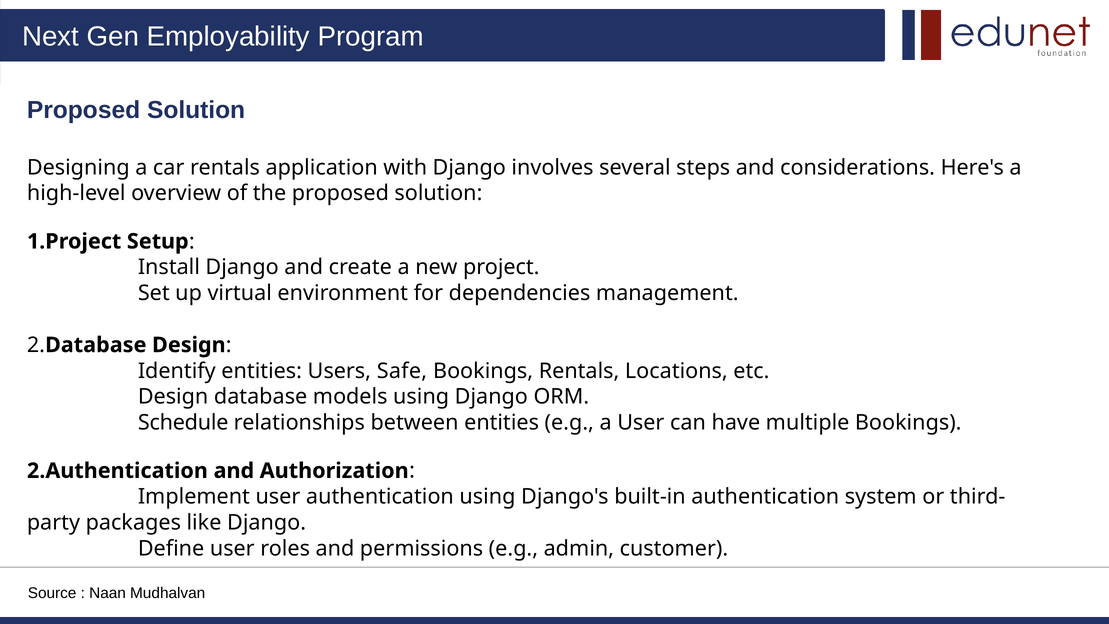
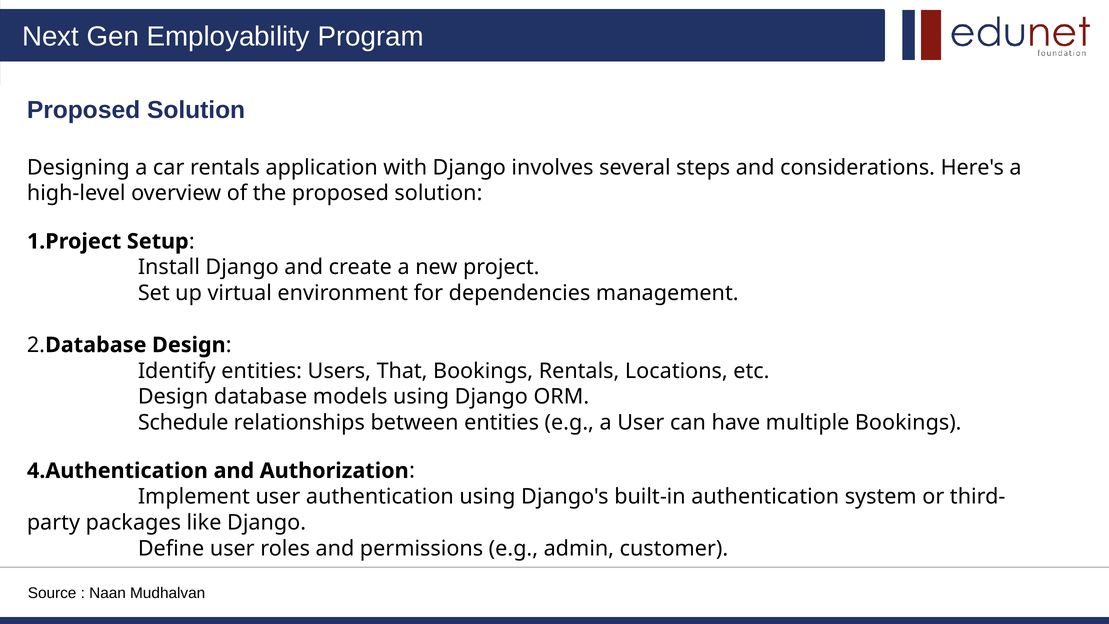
Safe: Safe -> That (402, 371)
2.Authentication: 2.Authentication -> 4.Authentication (117, 471)
